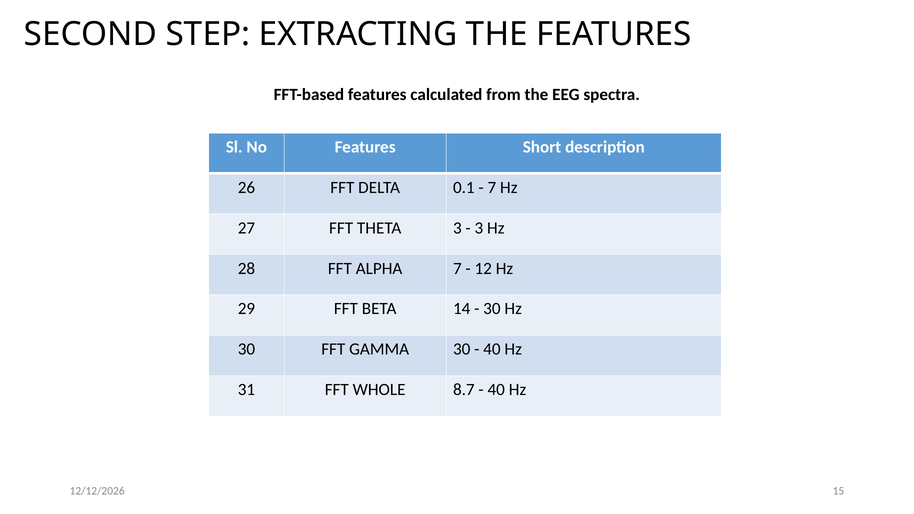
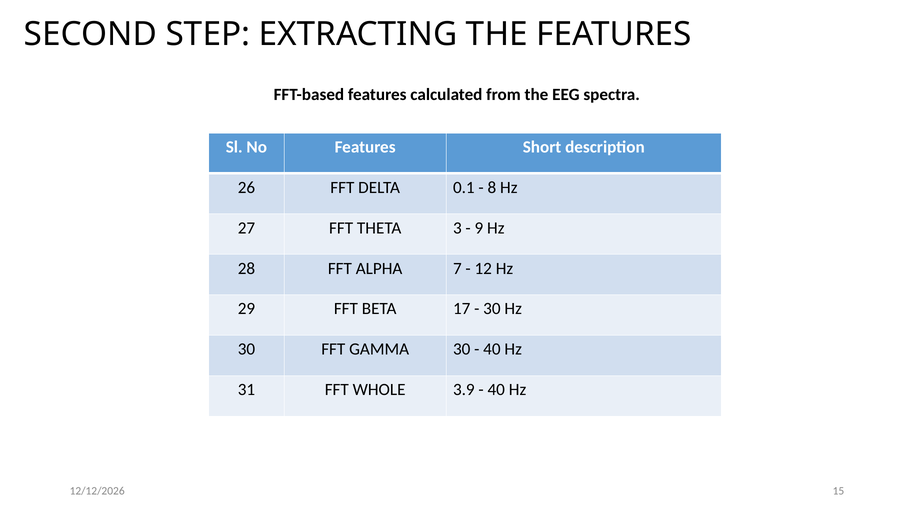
7: 7 -> 8 (492, 187)
3: 3 -> 9 (479, 228)
14: 14 -> 17 (462, 309)
8.7: 8.7 -> 3.9 (464, 390)
